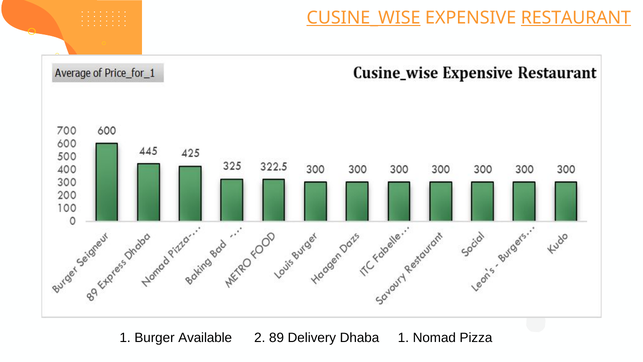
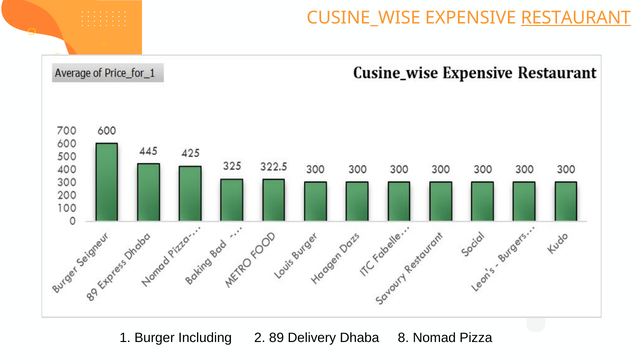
CUSINE_WISE underline: present -> none (364, 18)
Available: Available -> Including (205, 338)
Dhaba 1: 1 -> 8 (403, 338)
